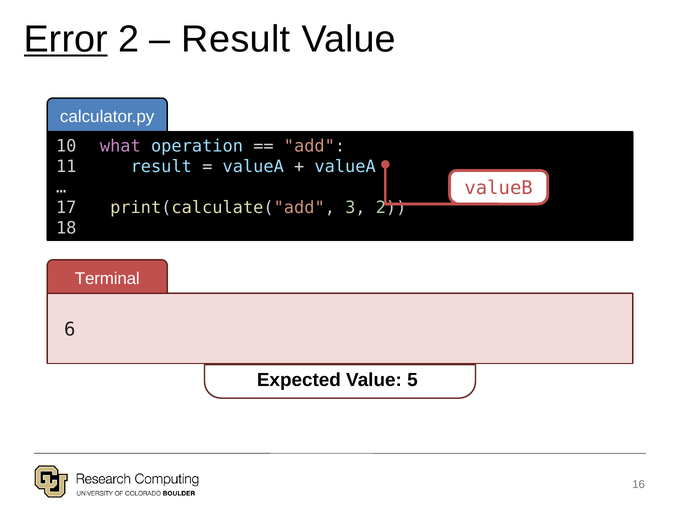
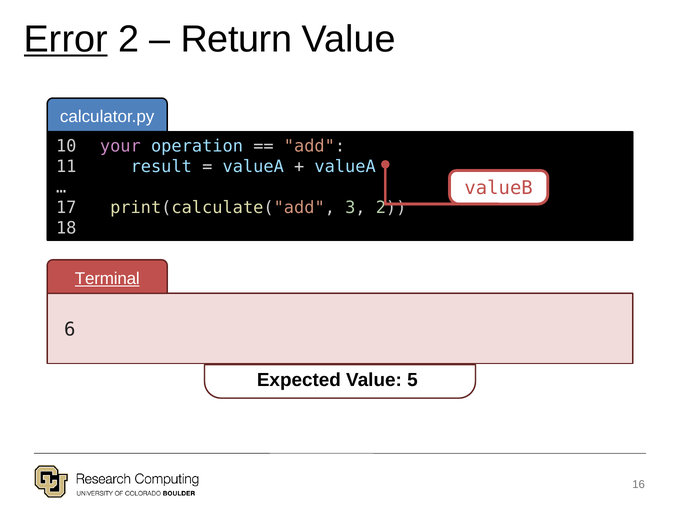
Result: Result -> Return (236, 39)
what: what -> your (120, 146)
Terminal underline: none -> present (107, 279)
